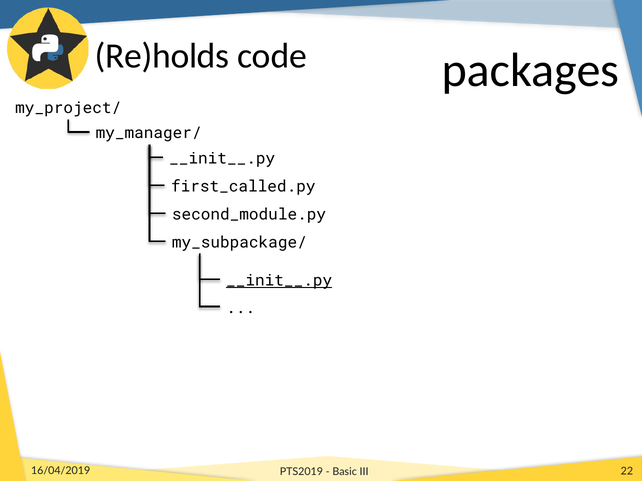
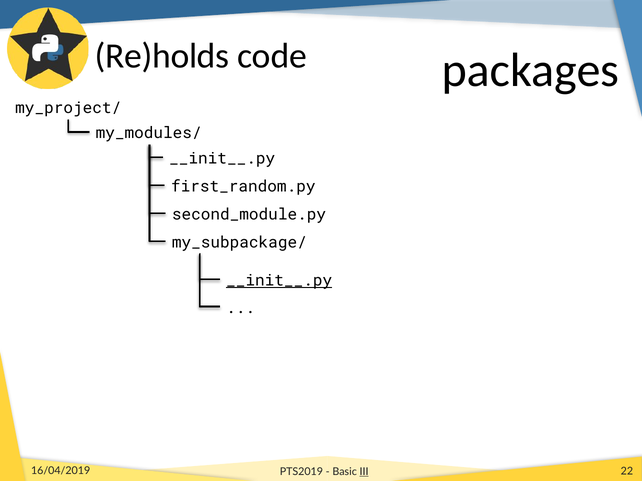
my_manager/: my_manager/ -> my_modules/ (149, 133)
first_called.py: first_called.py -> first_random.py (243, 186)
III underline: none -> present (364, 472)
